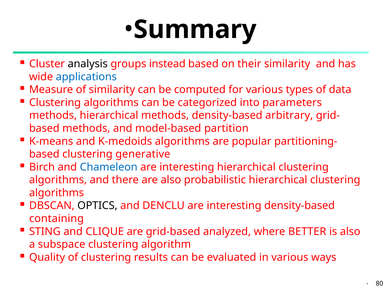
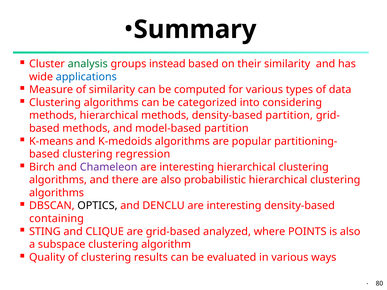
analysis colour: black -> green (88, 64)
parameters: parameters -> considering (292, 103)
density-based arbitrary: arbitrary -> partition (289, 116)
generative: generative -> regression (143, 154)
Chameleon colour: blue -> purple (109, 167)
BETTER: BETTER -> POINTS (307, 232)
